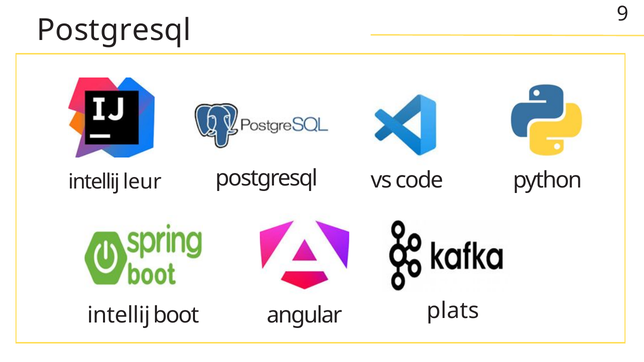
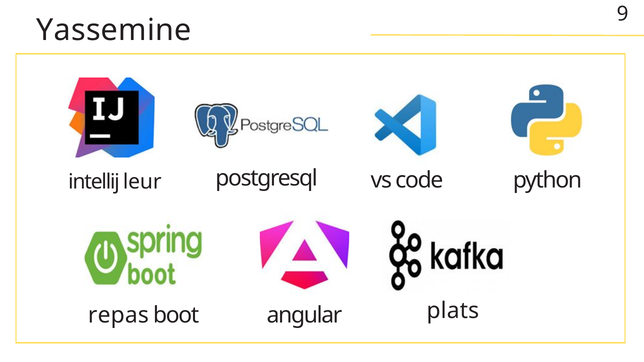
Postgresql: Postgresql -> Yassemine (114, 30)
intellij: intellij -> repas (118, 315)
